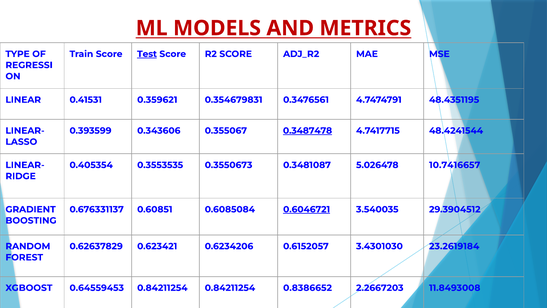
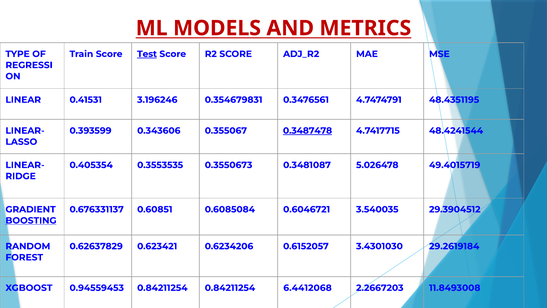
0.359621: 0.359621 -> 3.196246 (157, 100)
10.7416657: 10.7416657 -> 49.4015719 (455, 165)
0.6046721 underline: present -> none (307, 209)
BOOSTING underline: none -> present (31, 220)
23.2619184: 23.2619184 -> 29.2619184 (454, 246)
0.64559453: 0.64559453 -> 0.94559453 (97, 288)
0.8386652: 0.8386652 -> 6.4412068 (308, 288)
